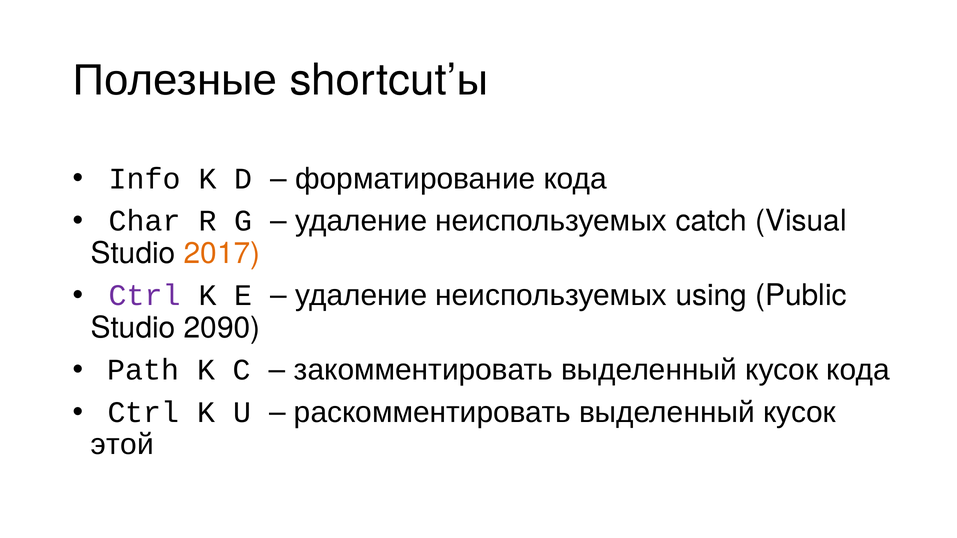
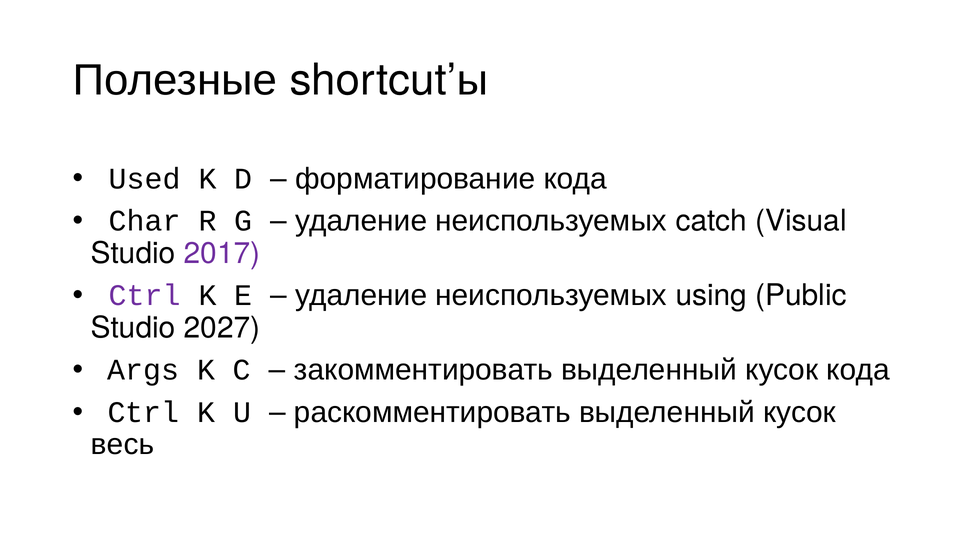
Info: Info -> Used (145, 179)
2017 colour: orange -> purple (222, 253)
2090: 2090 -> 2027 (222, 328)
Path: Path -> Args (143, 370)
этой: этой -> весь (123, 445)
